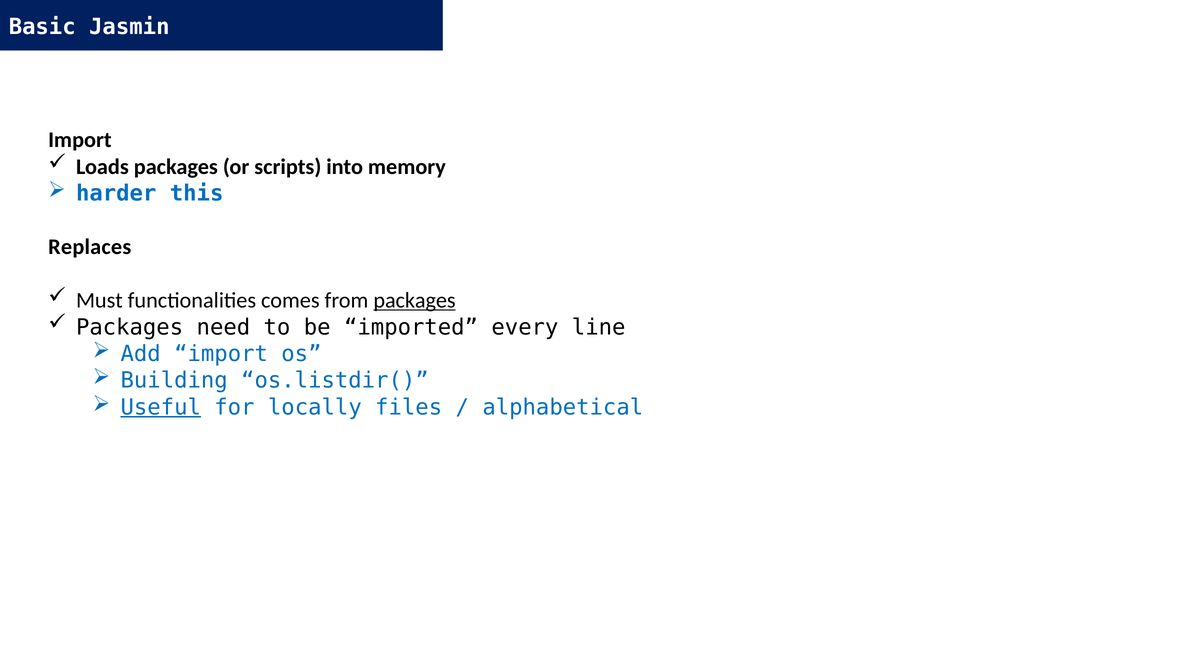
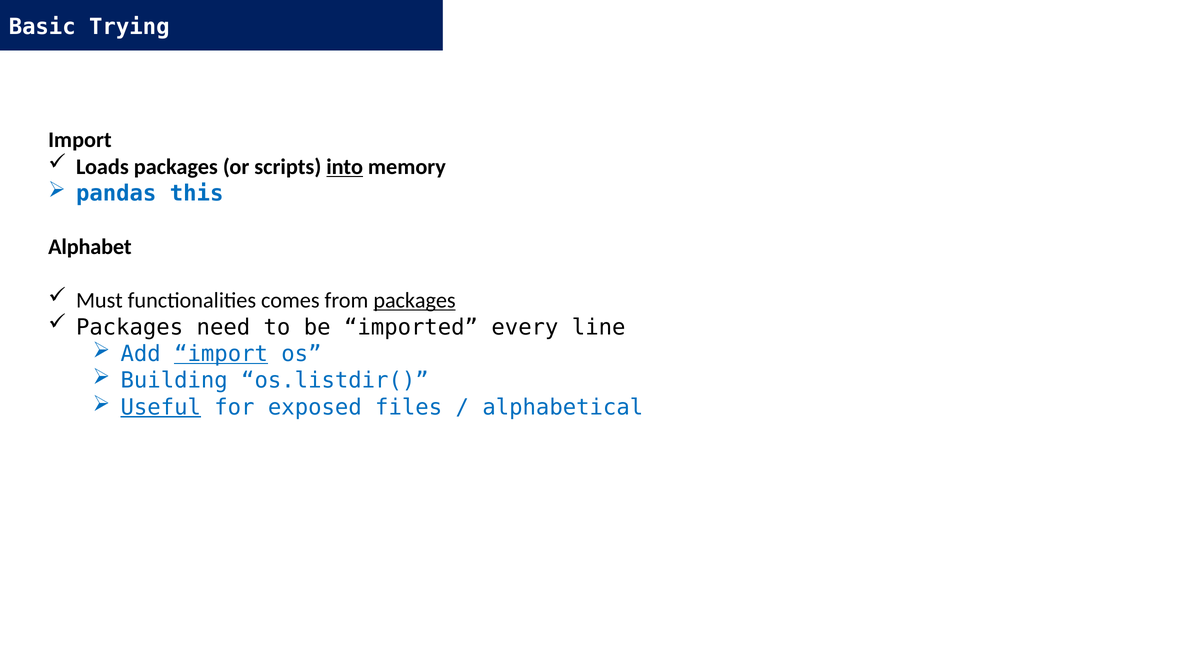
Jasmin: Jasmin -> Trying (129, 27)
into underline: none -> present (345, 167)
harder: harder -> pandas (116, 194)
Replaces: Replaces -> Alphabet (90, 247)
import underline: none -> present (221, 354)
locally: locally -> exposed (315, 407)
